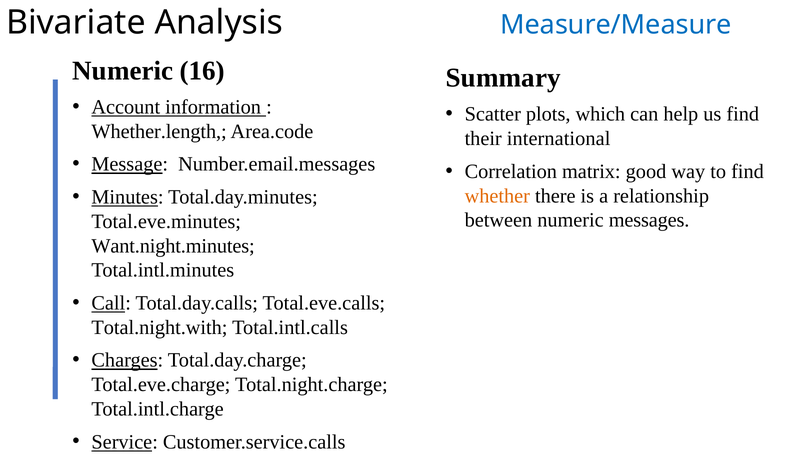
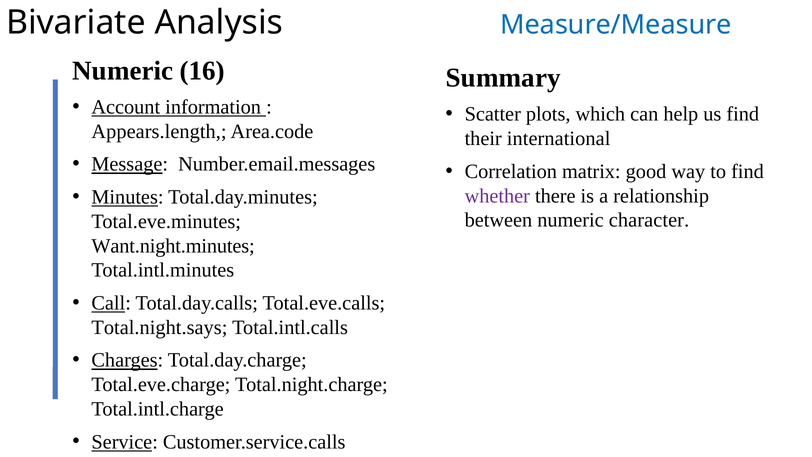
Whether.length: Whether.length -> Appears.length (159, 131)
whether colour: orange -> purple (497, 196)
messages: messages -> character (649, 220)
Total.night.with: Total.night.with -> Total.night.says (159, 327)
